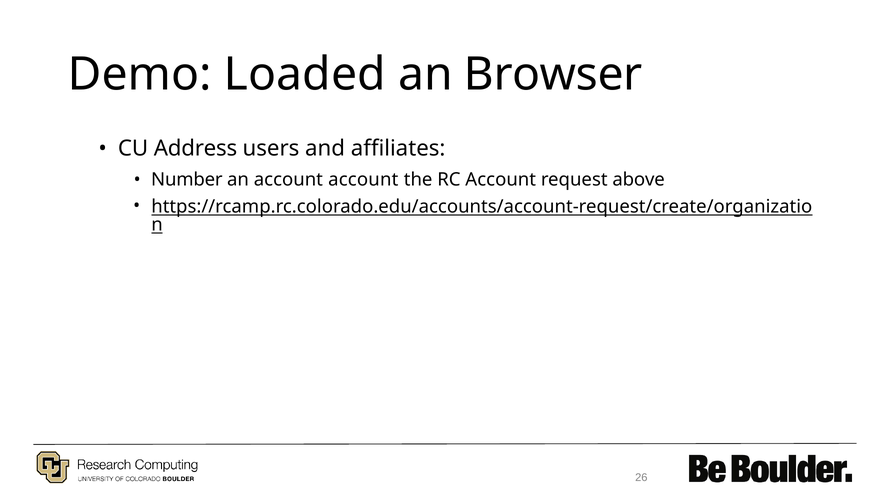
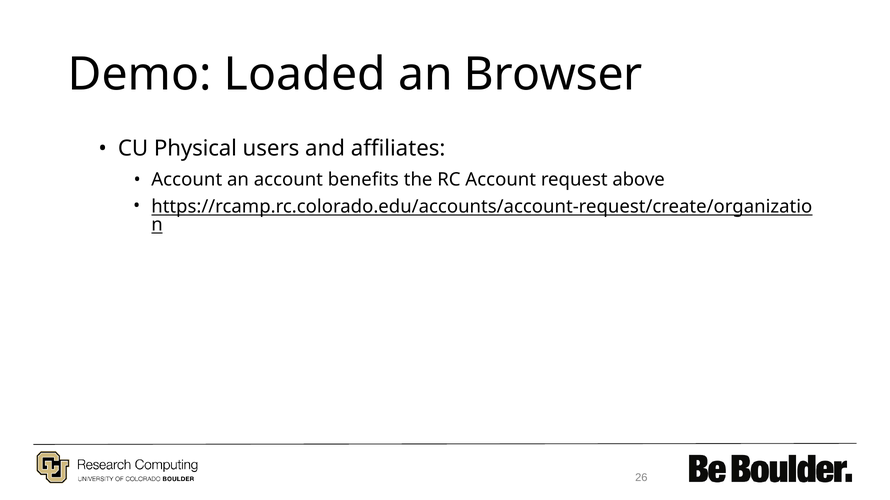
Address: Address -> Physical (195, 148)
Number: Number -> Account (187, 180)
account account: account -> benefits (363, 180)
